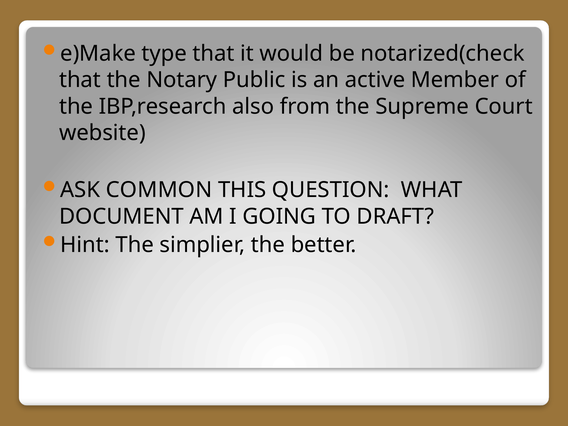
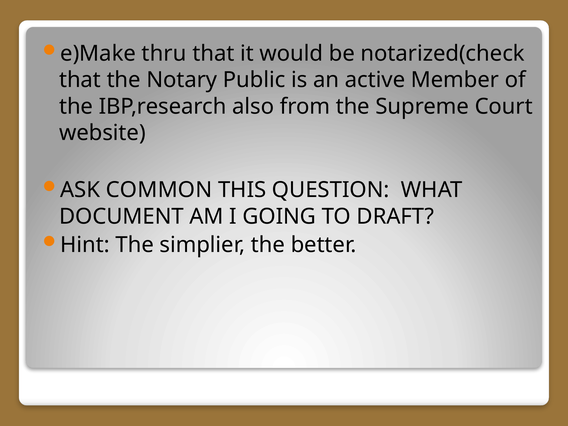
type: type -> thru (164, 53)
